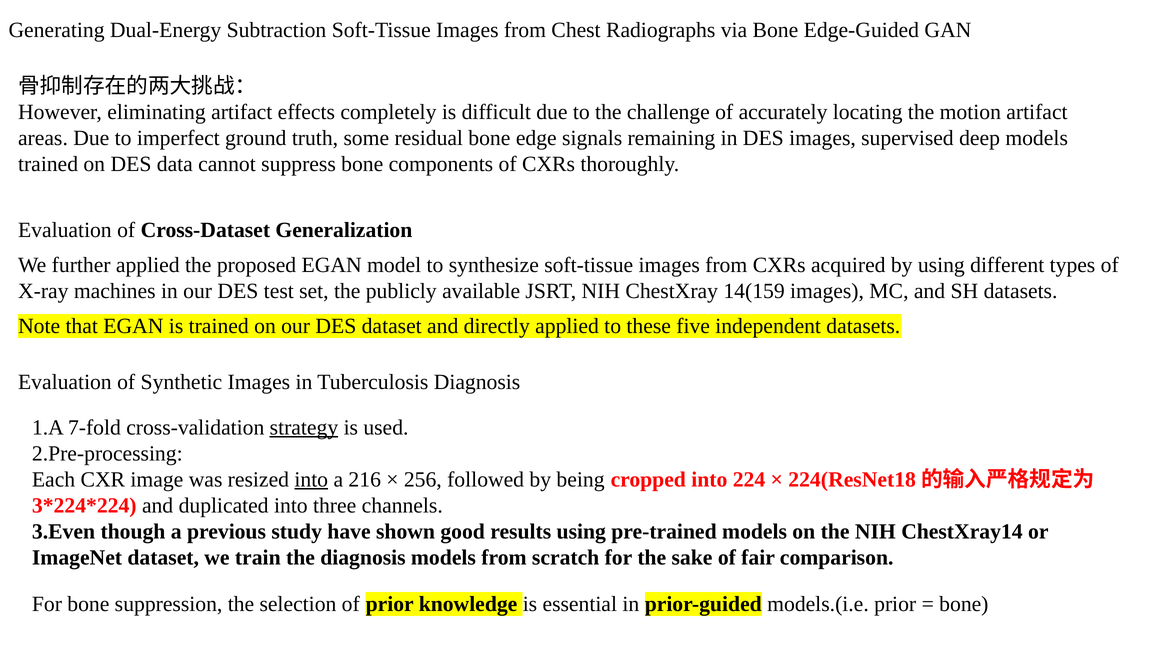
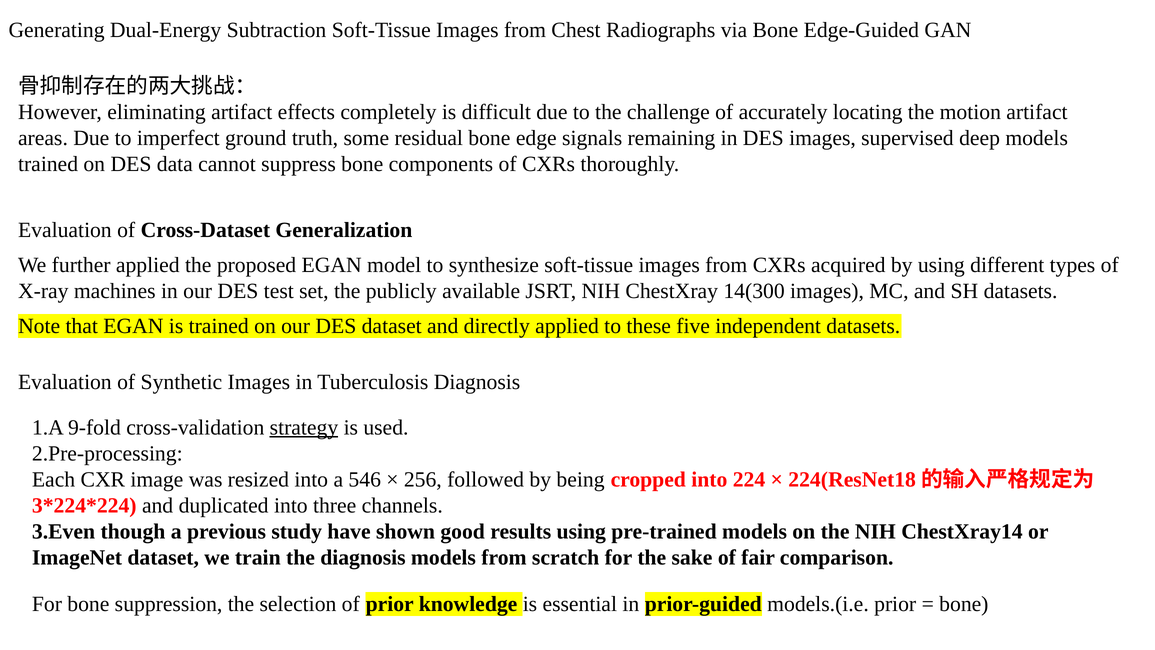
14(159: 14(159 -> 14(300 (754, 291)
7-fold: 7-fold -> 9-fold (94, 427)
into underline: present -> none (311, 479)
216: 216 -> 546 (365, 479)
